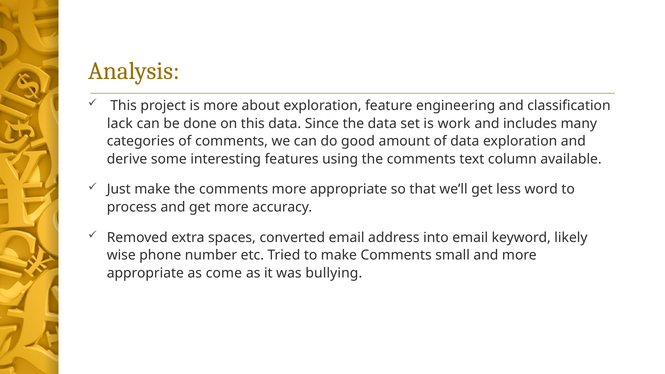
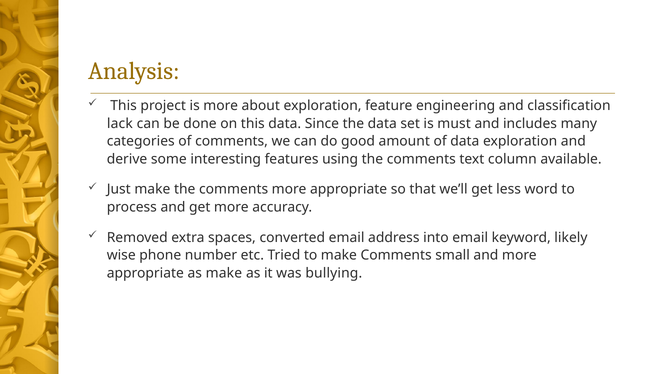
work: work -> must (454, 124)
as come: come -> make (224, 273)
